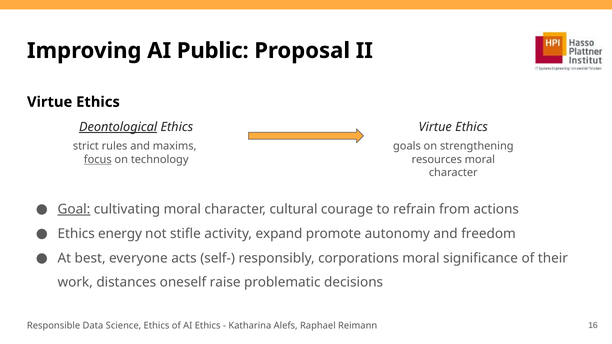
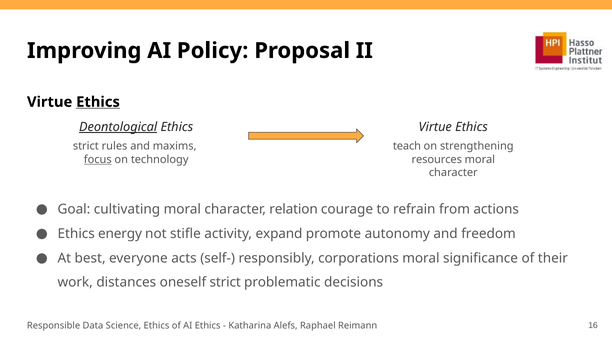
Public: Public -> Policy (213, 51)
Ethics underline: none -> present (98, 102)
goals: goals -> teach (407, 146)
Goal underline: present -> none (74, 209)
cultural: cultural -> relation (294, 209)
oneself raise: raise -> strict (225, 283)
